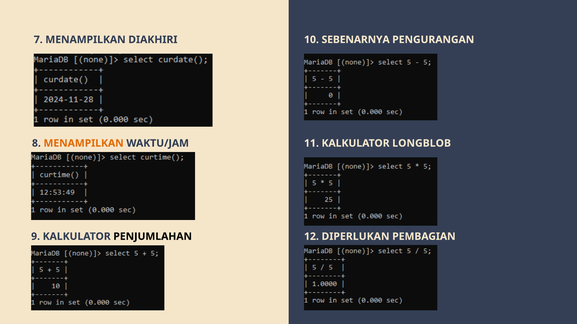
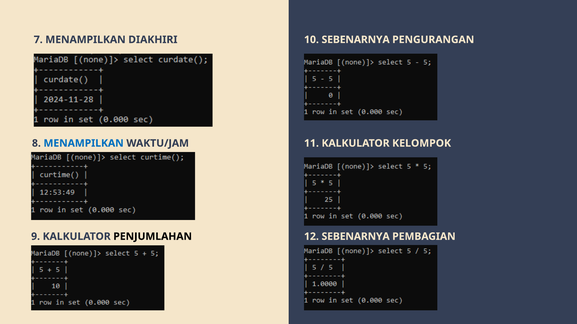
MENAMPILKAN colour: orange -> blue (84, 143)
LONGBLOB: LONGBLOB -> KELOMPOK (422, 143)
12 DIPERLUKAN: DIPERLUKAN -> SEBENARNYA (356, 237)
